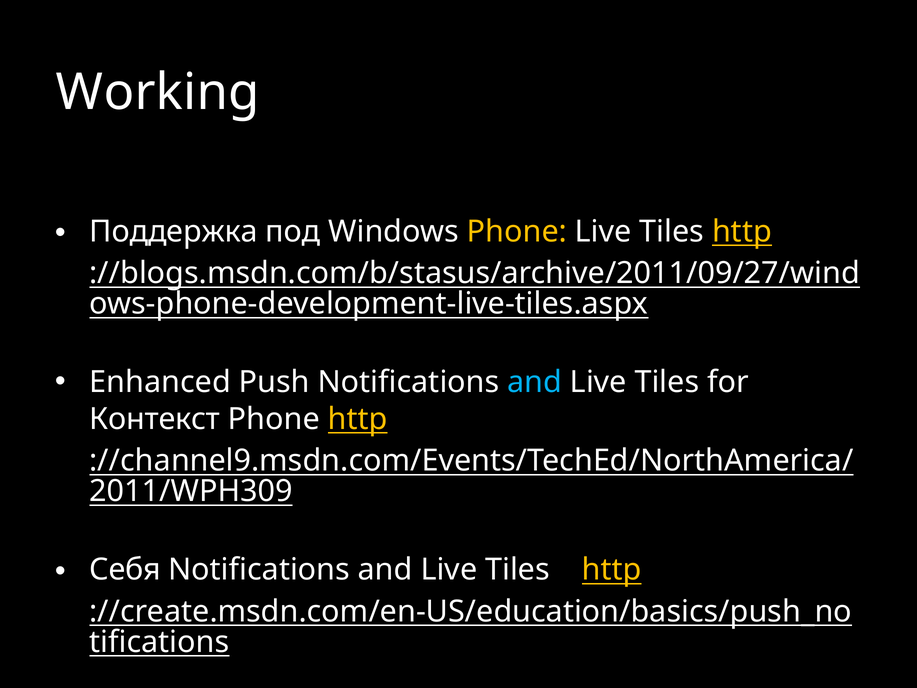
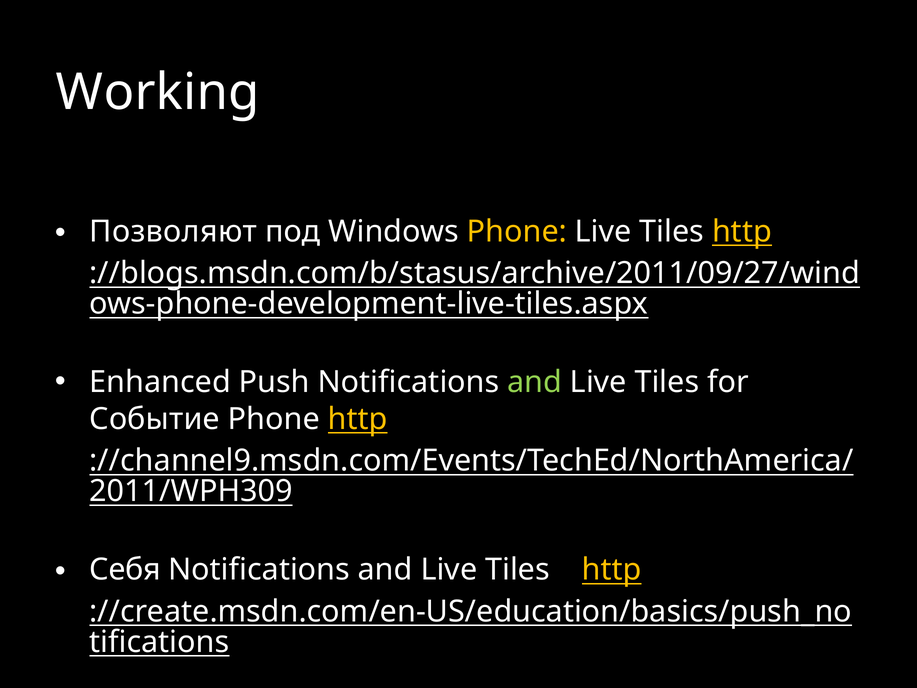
Поддержка: Поддержка -> Позволяют (173, 231)
and colour: light blue -> light green (535, 382)
Контекст: Контекст -> Событие (155, 419)
